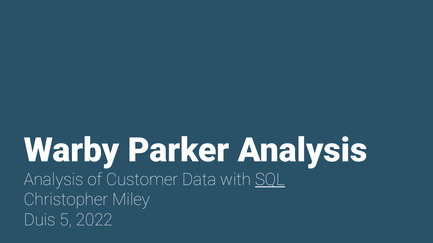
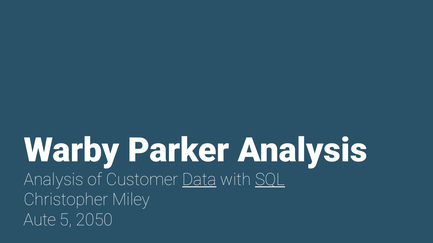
Data underline: none -> present (199, 180)
Duis: Duis -> Aute (40, 220)
2022: 2022 -> 2050 (94, 220)
